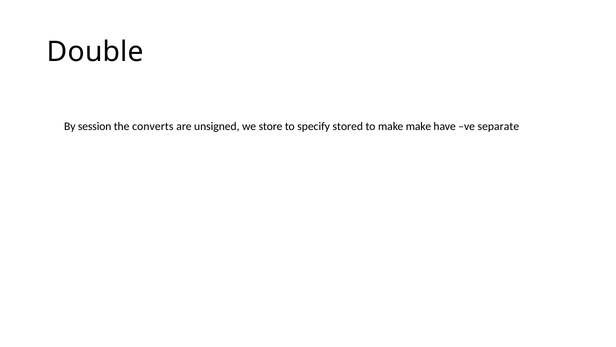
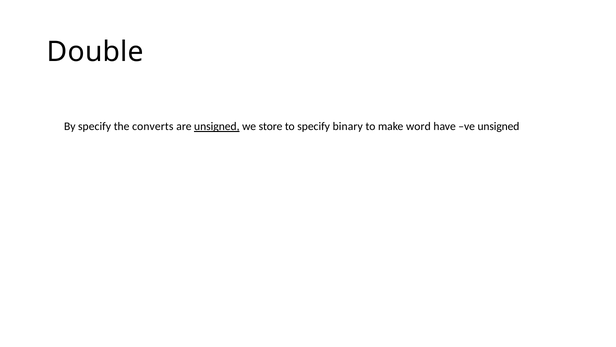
By session: session -> specify (95, 126)
unsigned underline: none -> present (217, 126)
stored: stored -> binary (348, 126)
make make: make -> word (418, 126)
ve separate: separate -> unsigned (498, 126)
